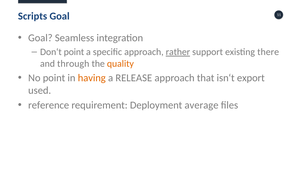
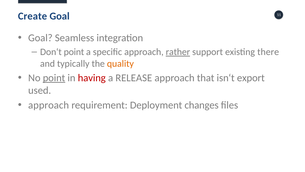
Scripts: Scripts -> Create (33, 16)
through: through -> typically (73, 63)
point underline: none -> present (54, 78)
having colour: orange -> red (92, 78)
reference: reference -> approach (49, 105)
average: average -> changes (202, 105)
